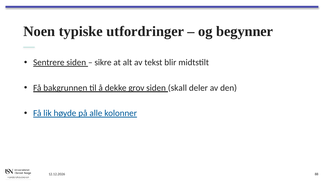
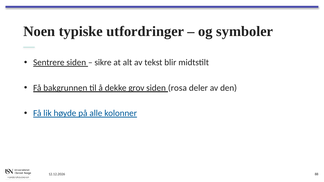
begynner: begynner -> symboler (245, 31)
skall: skall -> rosa (177, 88)
